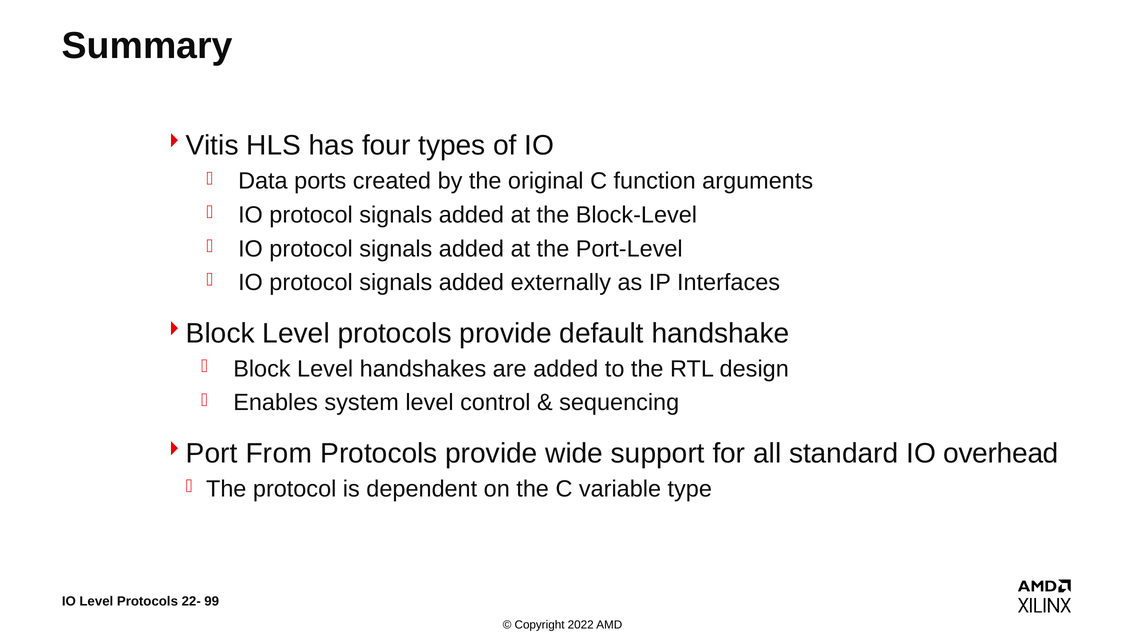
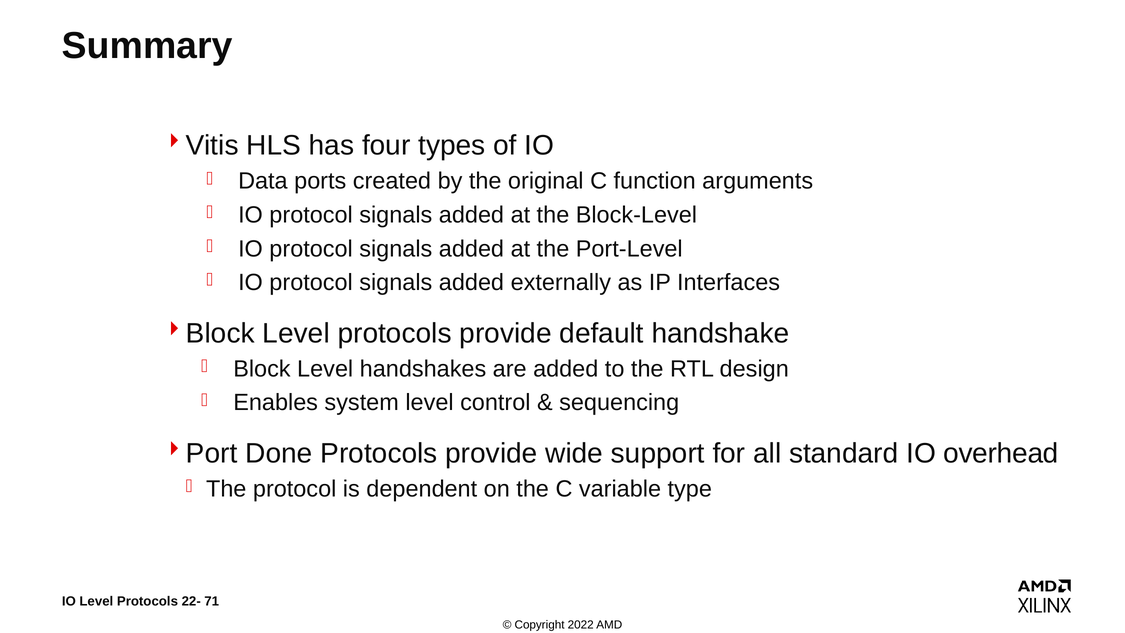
From: From -> Done (279, 453)
99: 99 -> 71 (212, 601)
